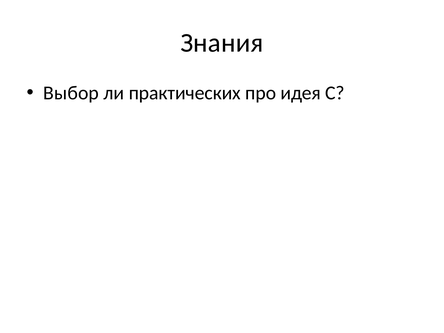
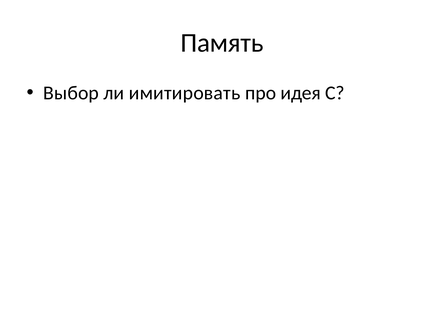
Знания: Знания -> Память (222, 43)
практических: практических -> имитировать (185, 93)
